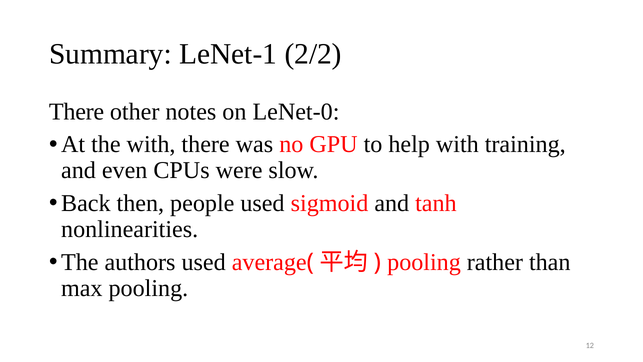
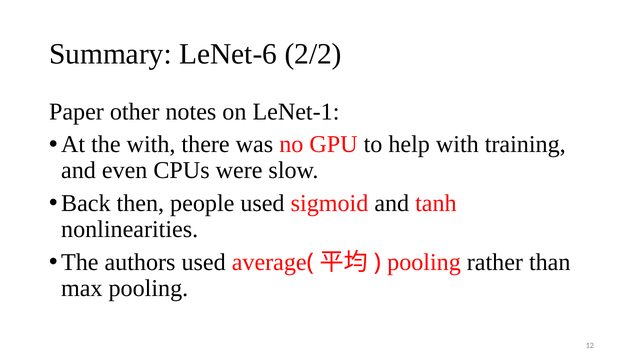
LeNet-1: LeNet-1 -> LeNet-6 (228, 54)
There: There -> Paper (76, 112)
LeNet-0: LeNet-0 -> LeNet-1 (296, 112)
